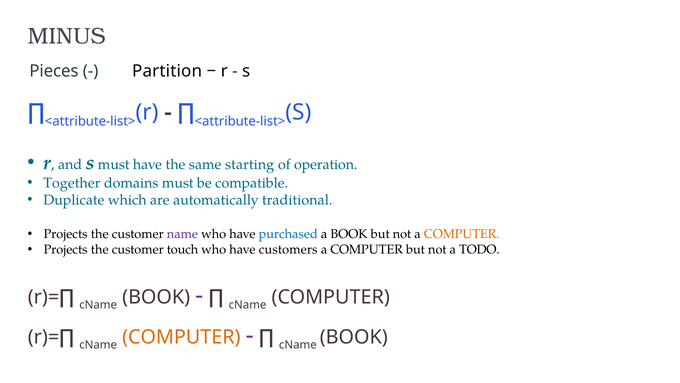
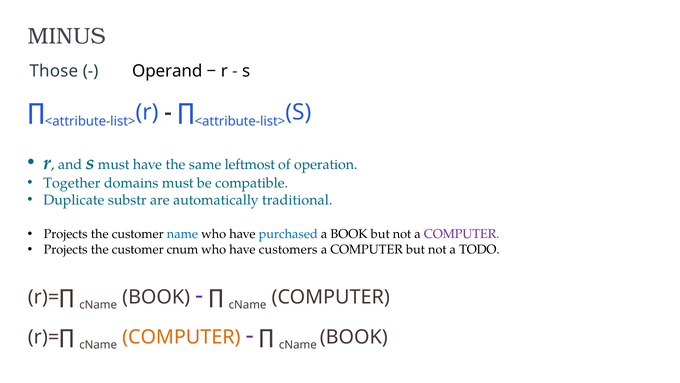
Pieces: Pieces -> Those (54, 71)
Partition: Partition -> Operand (167, 71)
starting: starting -> leftmost (250, 165)
which: which -> substr (127, 200)
name colour: purple -> blue (182, 234)
COMPUTER colour: orange -> purple (462, 234)
touch: touch -> cnum (182, 249)
